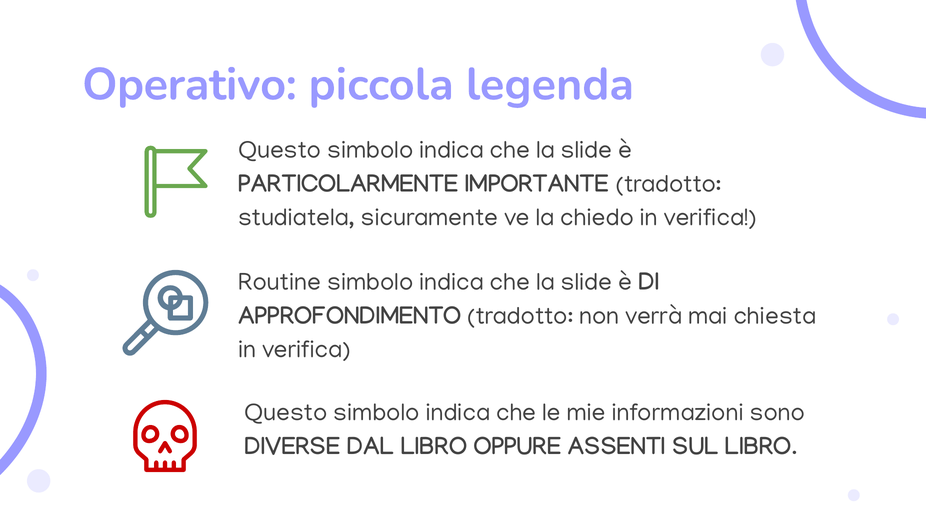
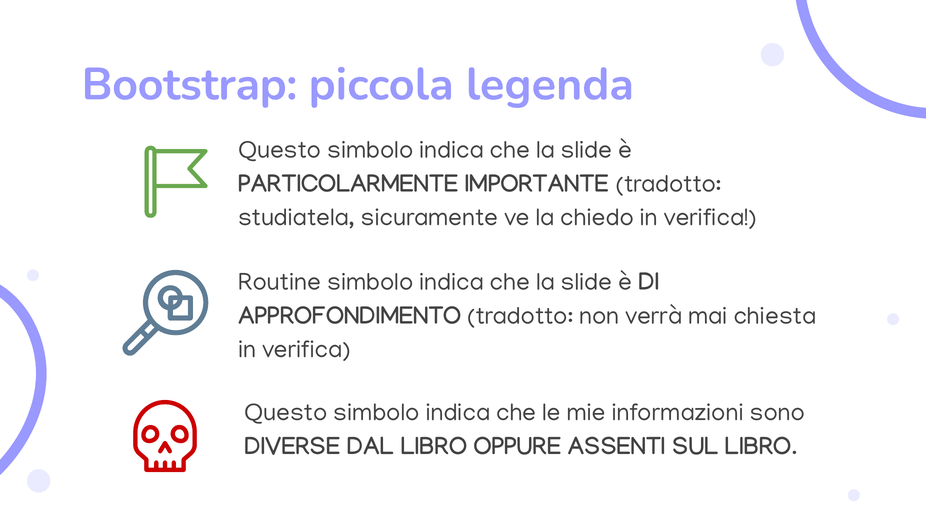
Operativo: Operativo -> Bootstrap (190, 84)
